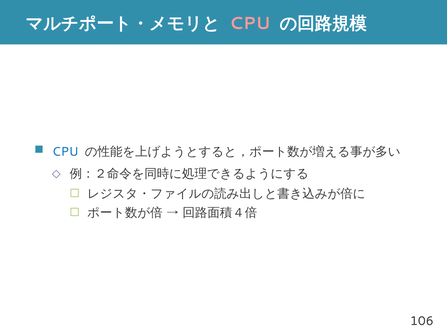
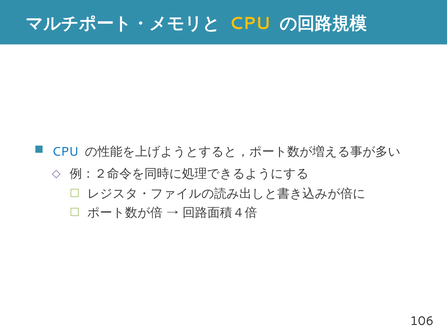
CPU colour: pink -> yellow (250, 23)
